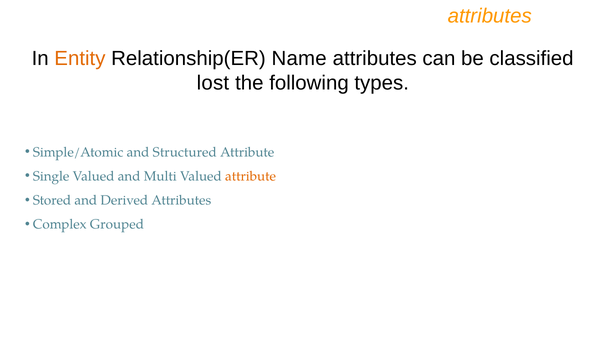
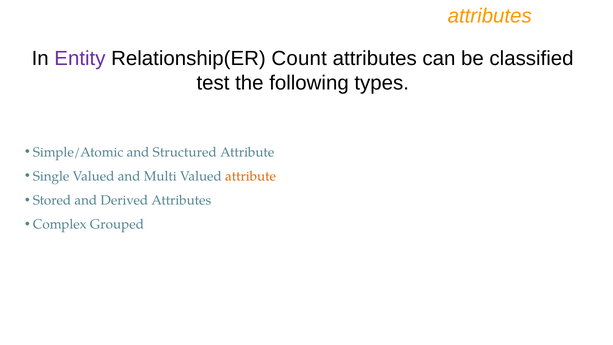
Entity colour: orange -> purple (80, 58)
Name: Name -> Count (299, 58)
lost: lost -> test (213, 83)
